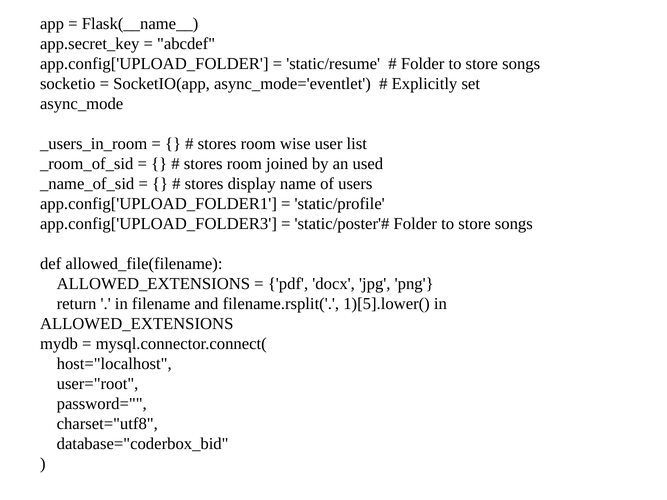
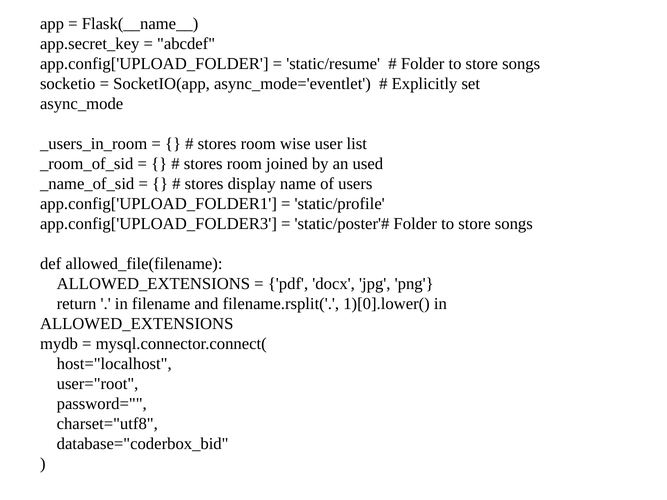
1)[5].lower(: 1)[5].lower( -> 1)[0].lower( (387, 304)
